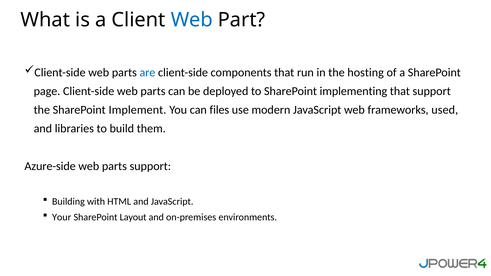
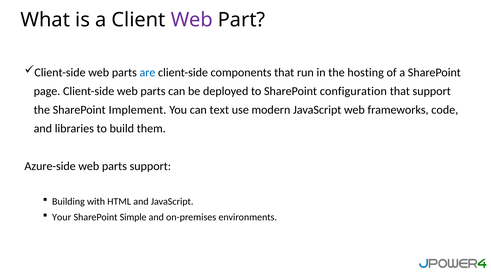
Web colour: blue -> purple (192, 20)
implementing: implementing -> configuration (353, 91)
files: files -> text (219, 110)
used: used -> code (445, 110)
Layout: Layout -> Simple (133, 217)
